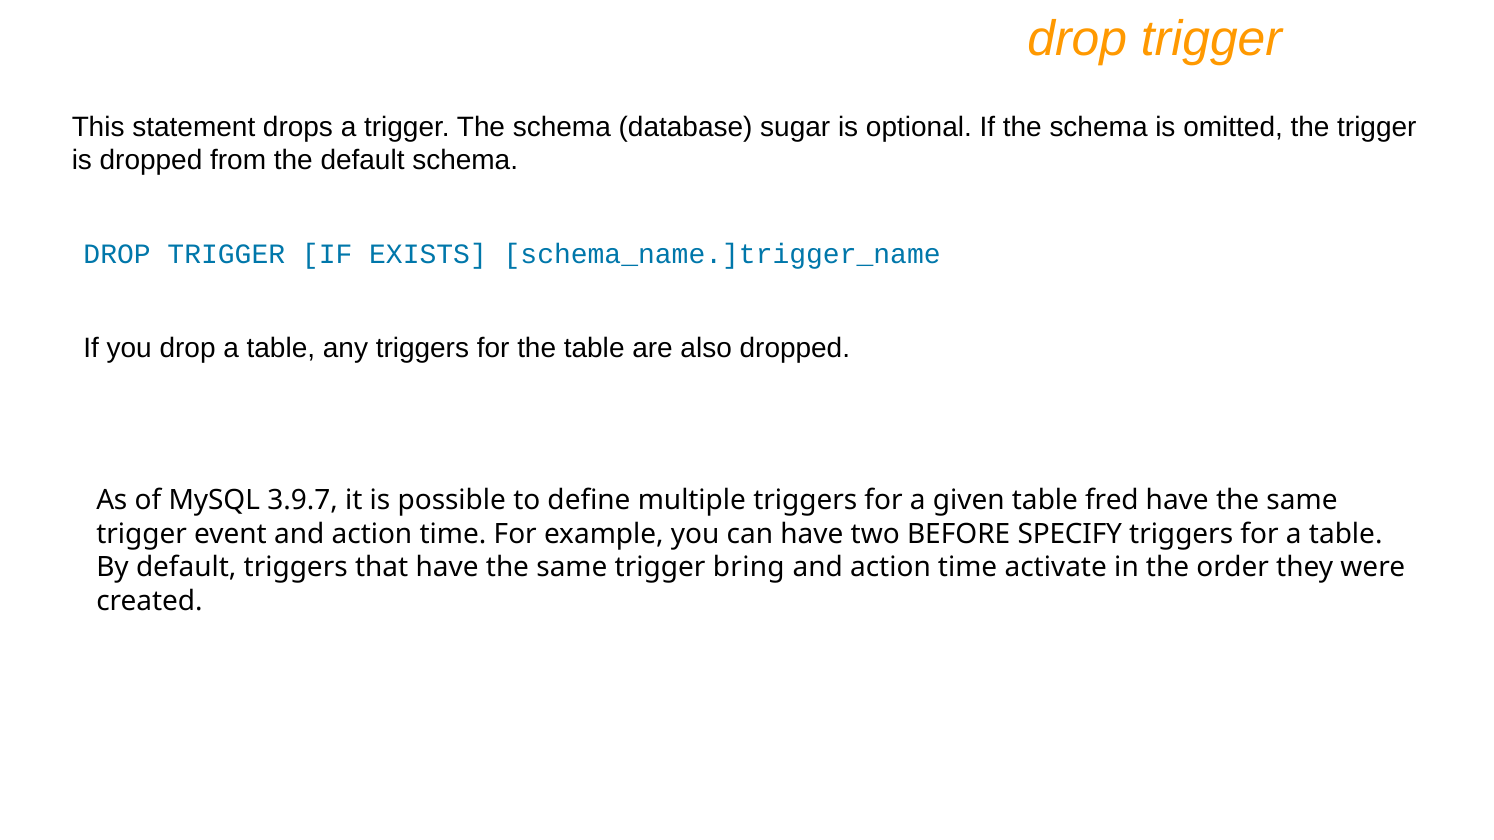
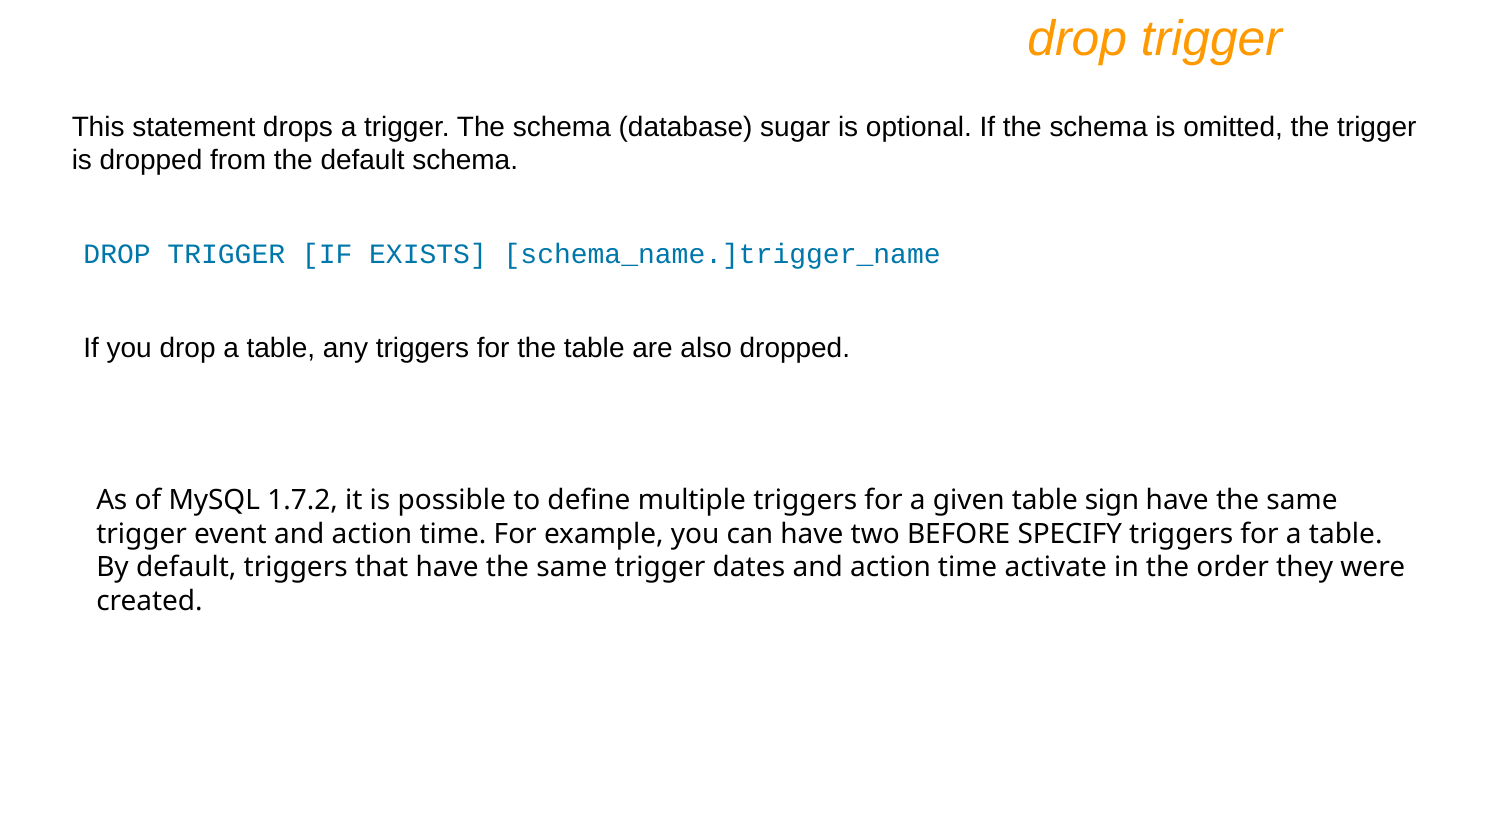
3.9.7: 3.9.7 -> 1.7.2 (303, 500)
fred: fred -> sign (1112, 500)
bring: bring -> dates (749, 568)
